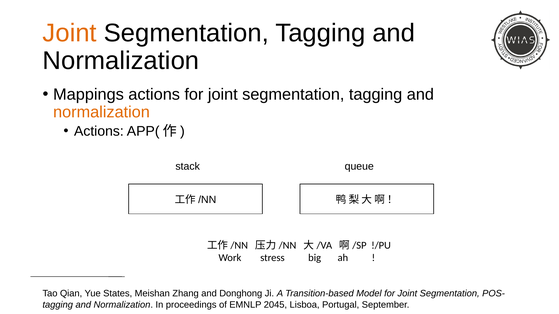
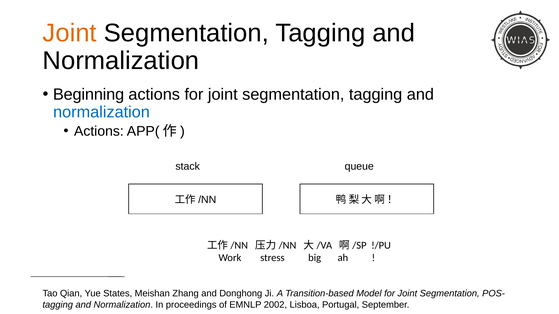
Mappings: Mappings -> Beginning (89, 95)
normalization colour: orange -> blue (101, 112)
2045: 2045 -> 2002 (275, 305)
